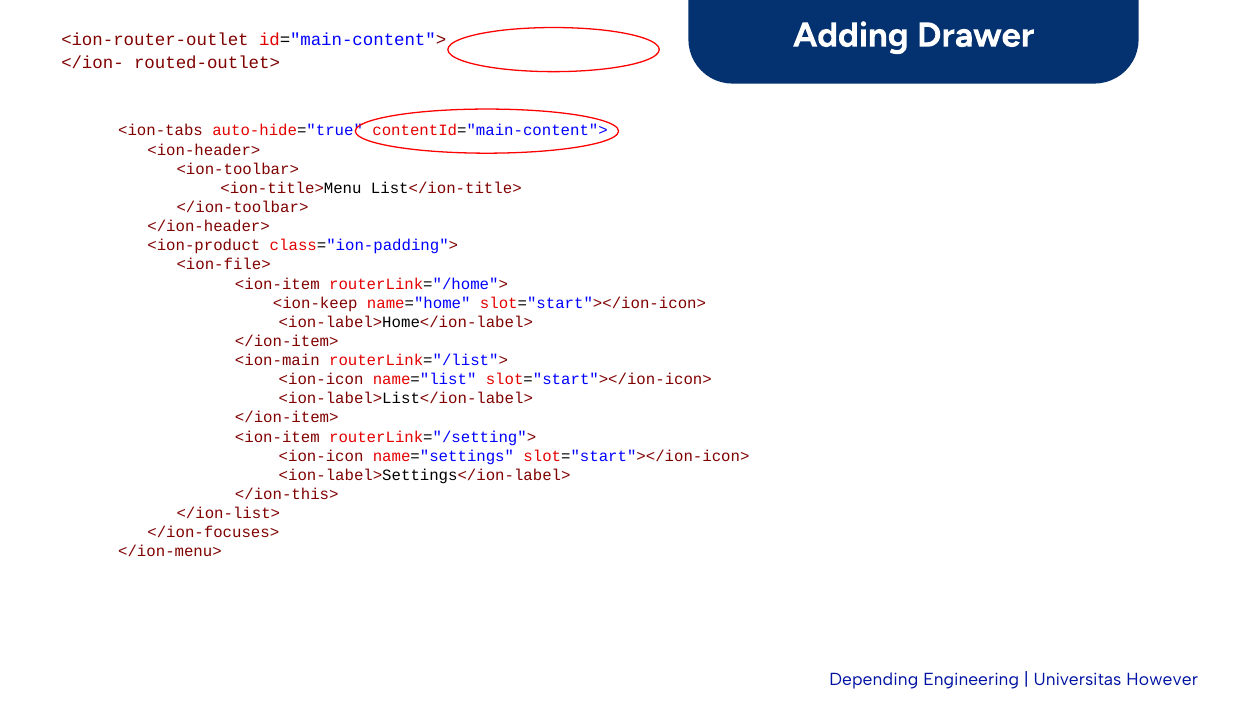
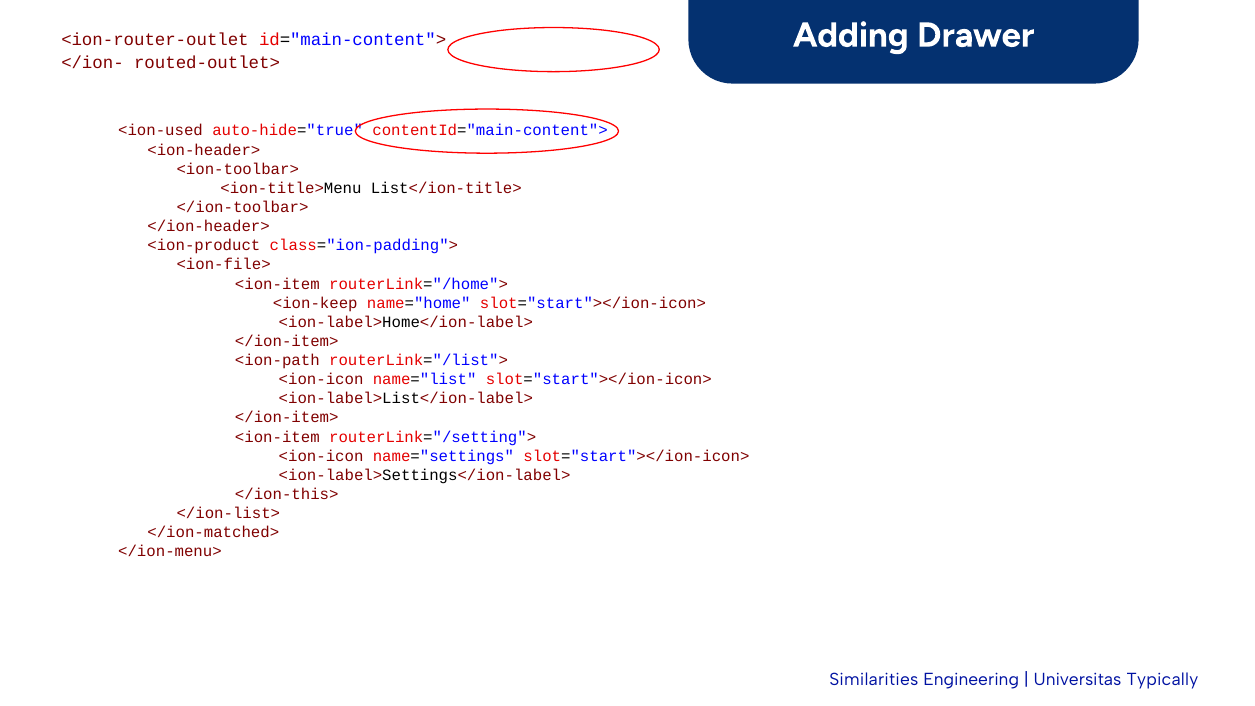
<ion-tabs: <ion-tabs -> <ion-used (161, 131)
<ion-main: <ion-main -> <ion-path (277, 360)
</ion-focuses>: </ion-focuses> -> </ion-matched> (213, 533)
Depending: Depending -> Similarities (874, 680)
However: However -> Typically (1162, 680)
